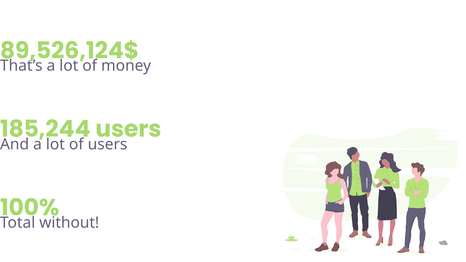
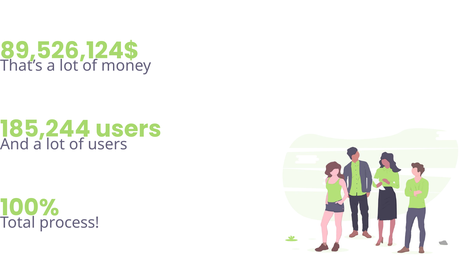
without: without -> process (69, 223)
